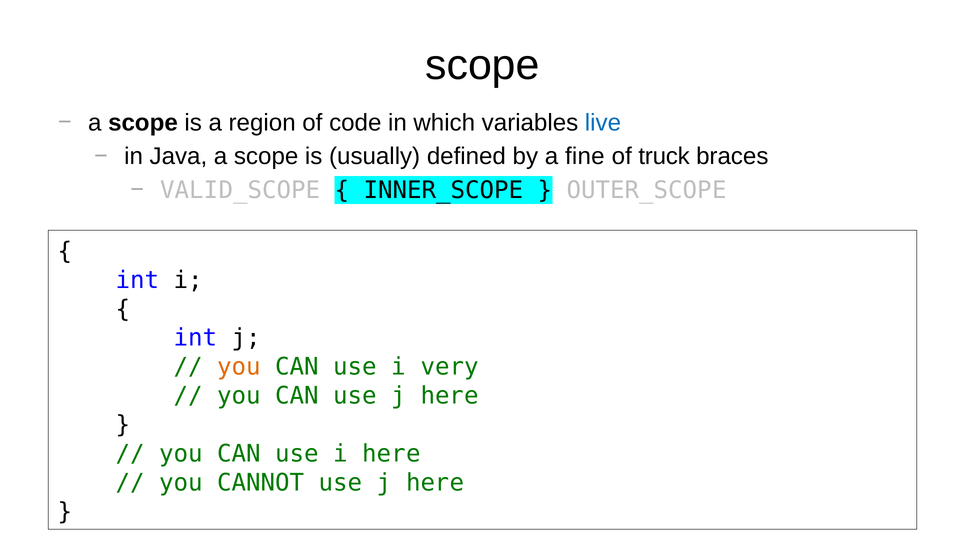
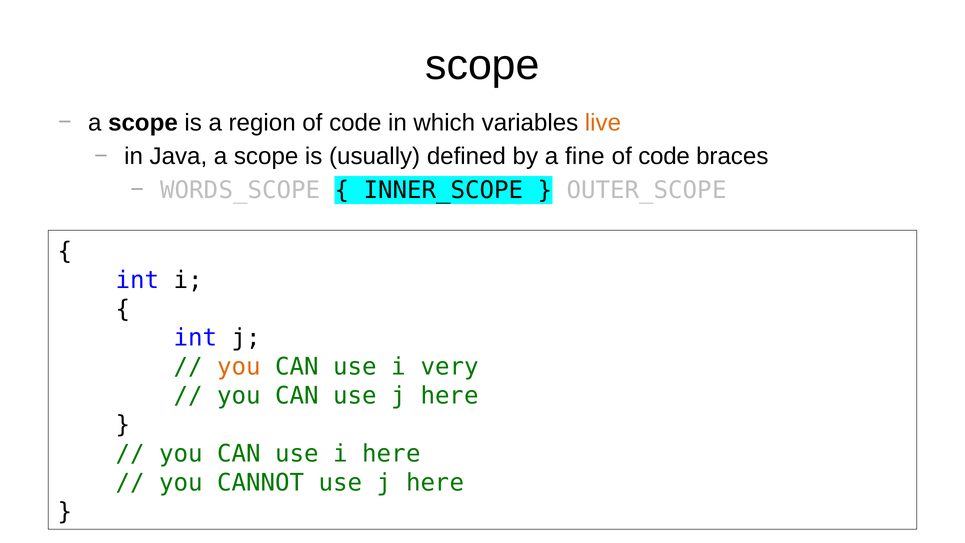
live colour: blue -> orange (603, 123)
truck: truck -> code (664, 156)
VALID_SCOPE: VALID_SCOPE -> WORDS_SCOPE (240, 190)
